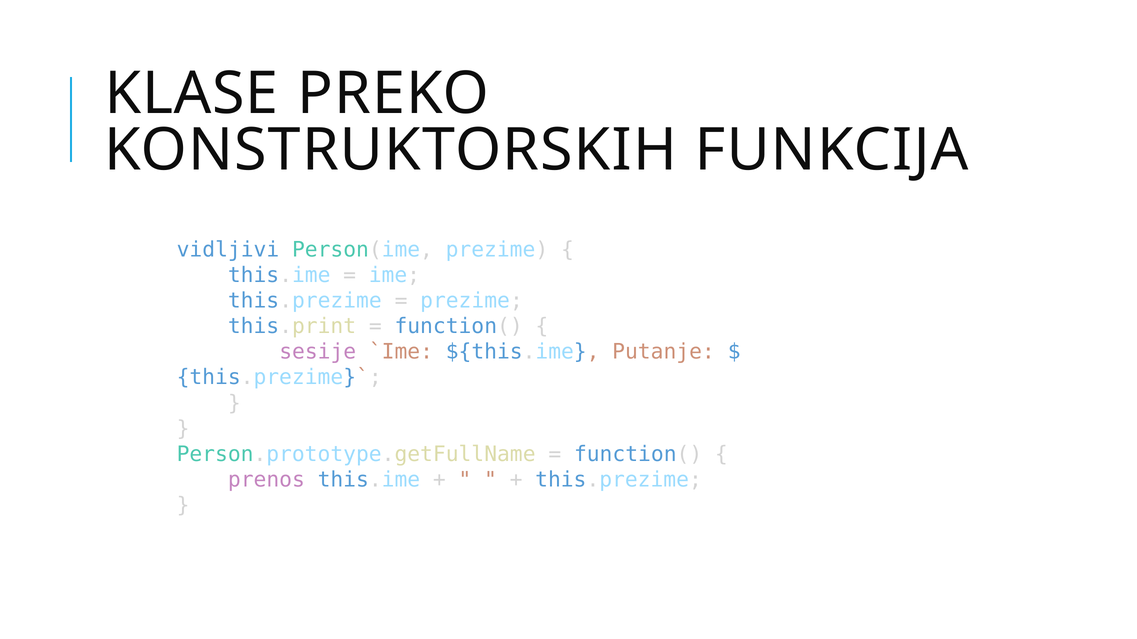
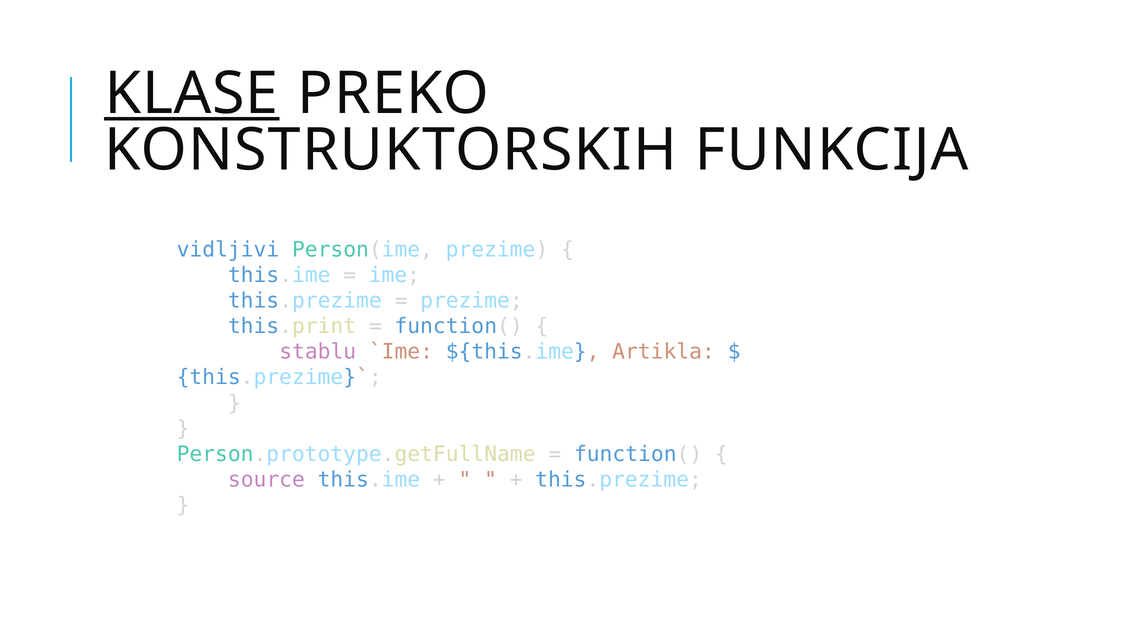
KLASE underline: none -> present (192, 94)
sesije: sesije -> stablu (318, 352)
Putanje: Putanje -> Artikla (664, 352)
prenos: prenos -> source (266, 480)
